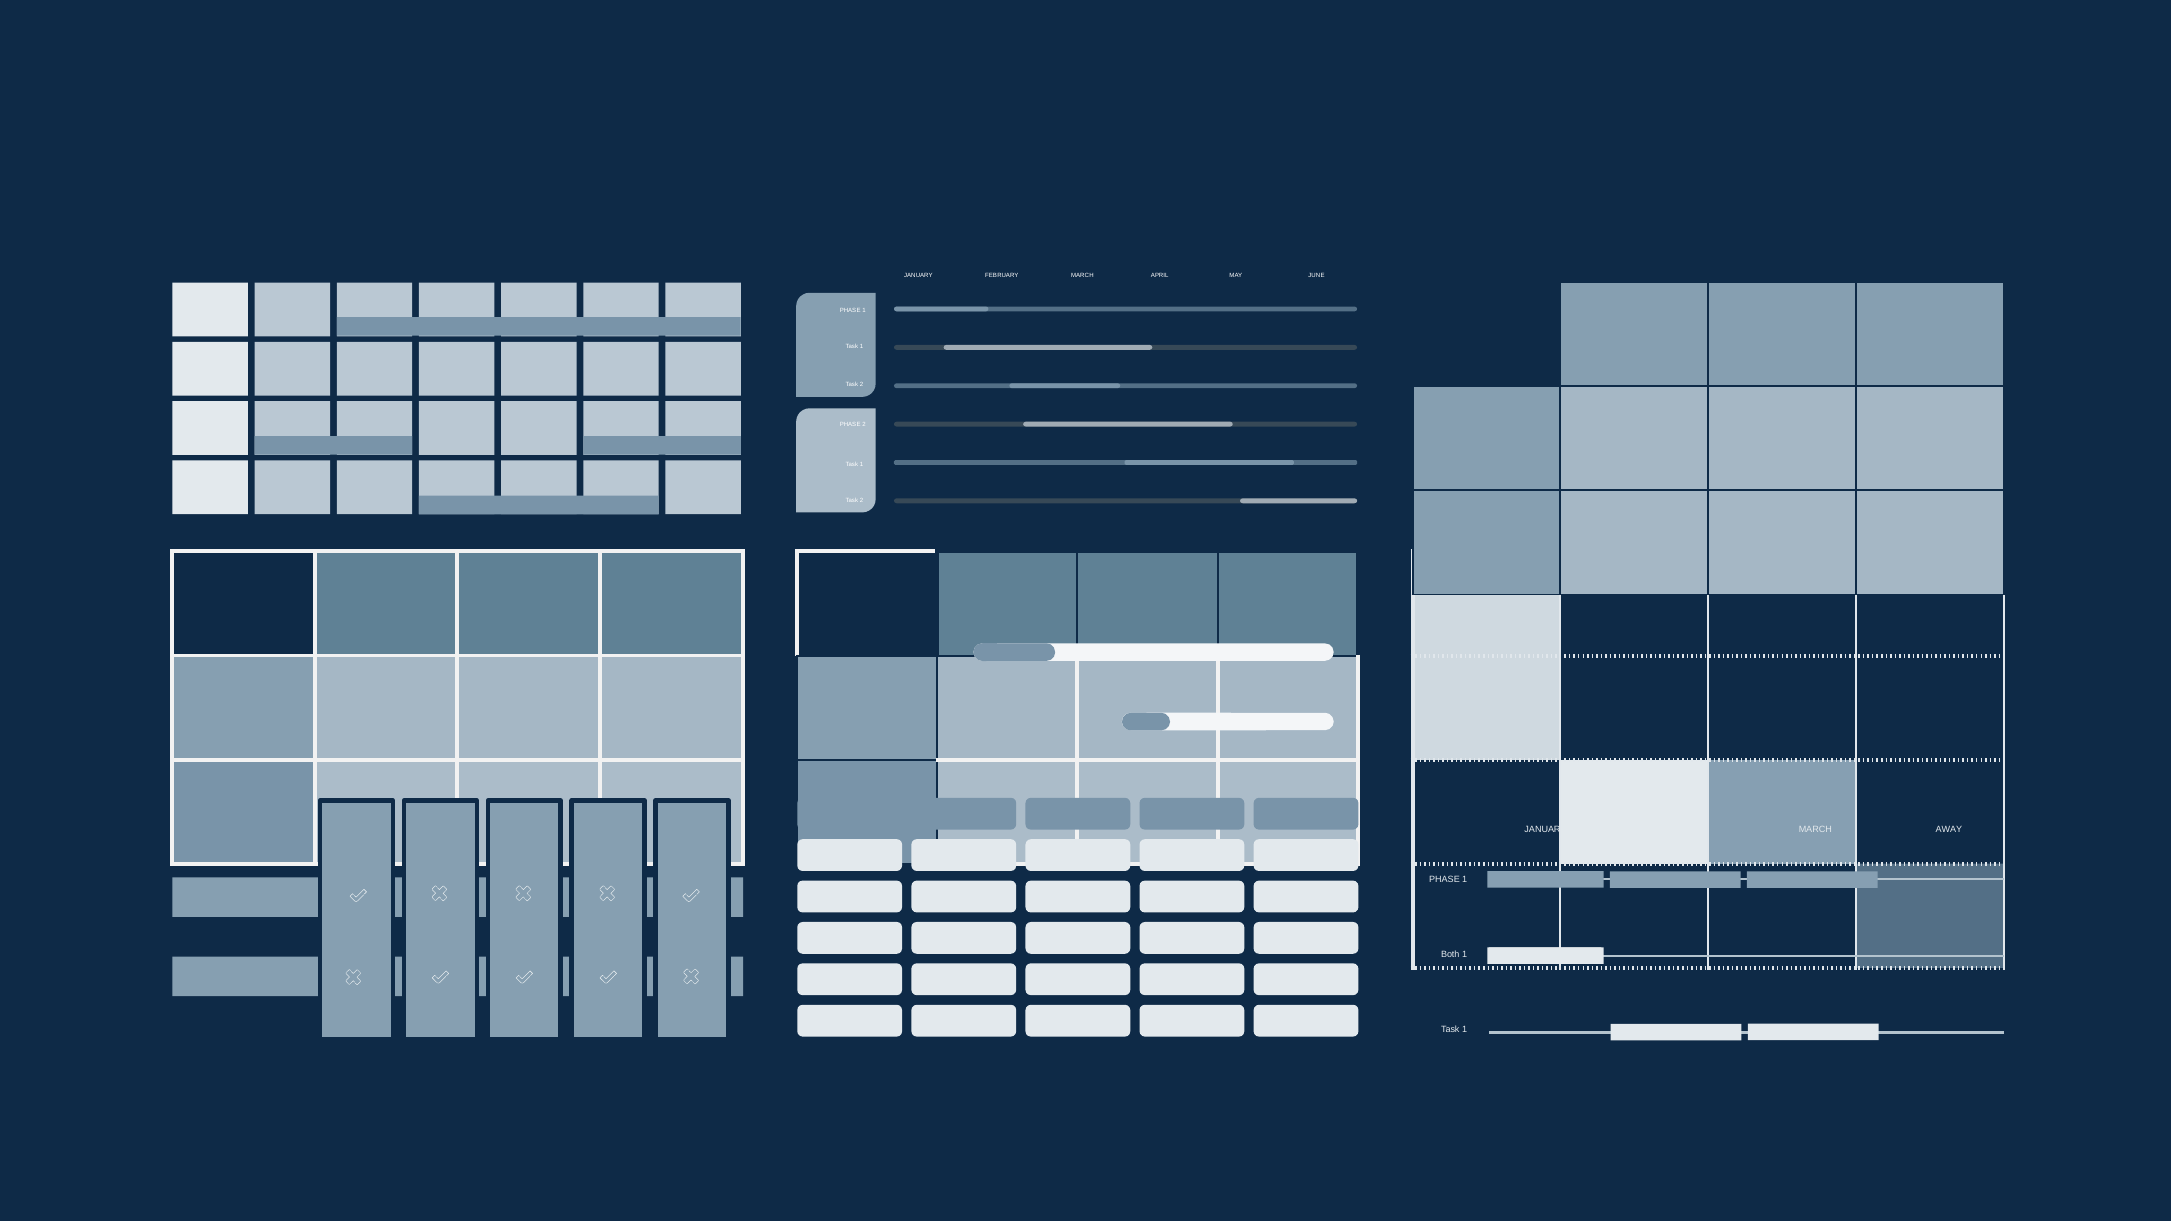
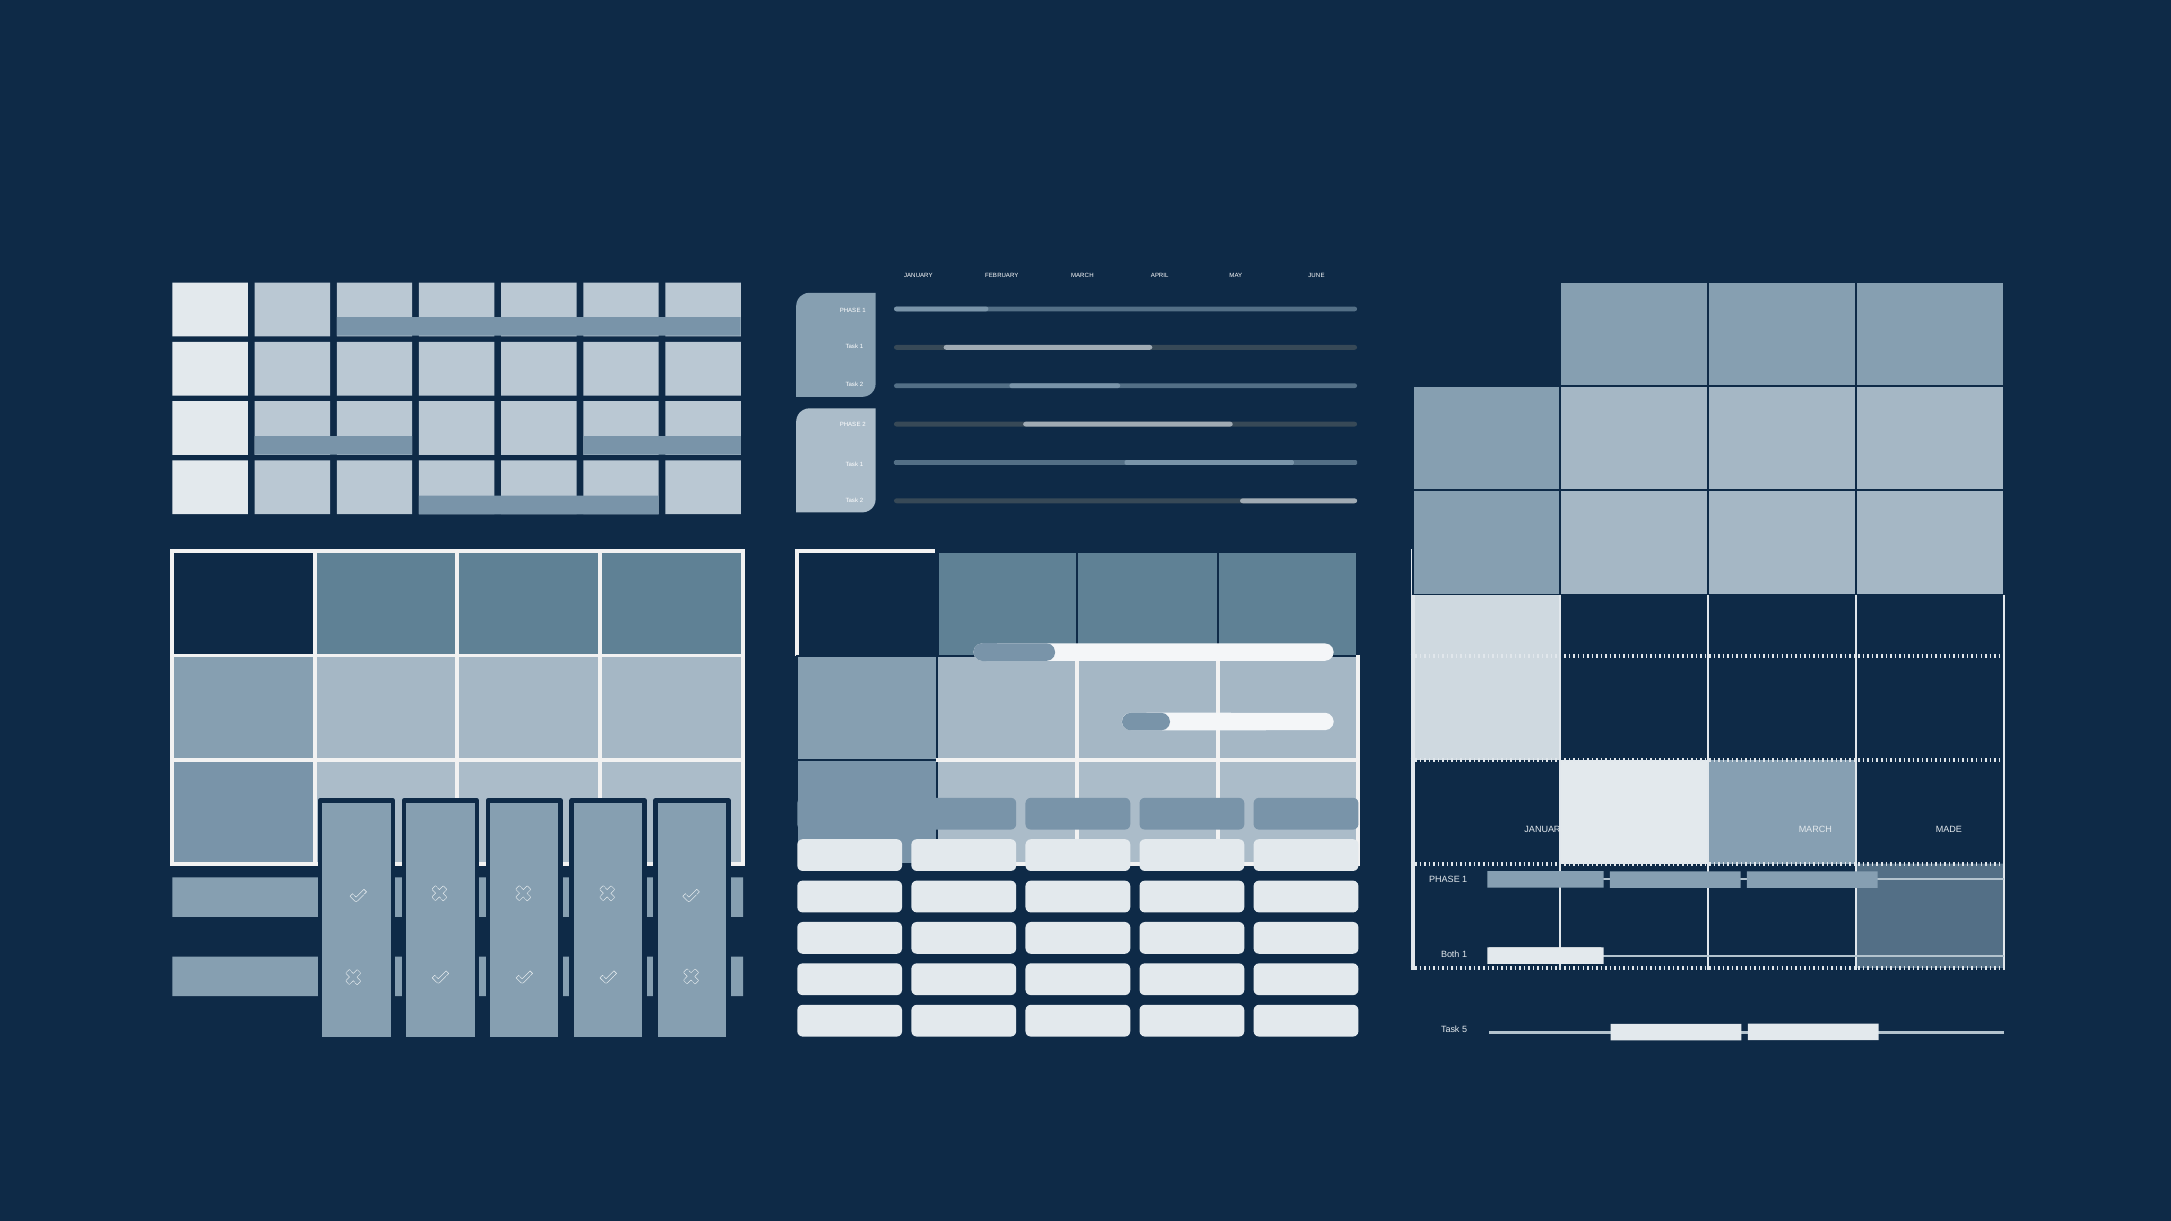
AWAY: AWAY -> MADE (1949, 830)
1: 1 -> 5 (1465, 1030)
